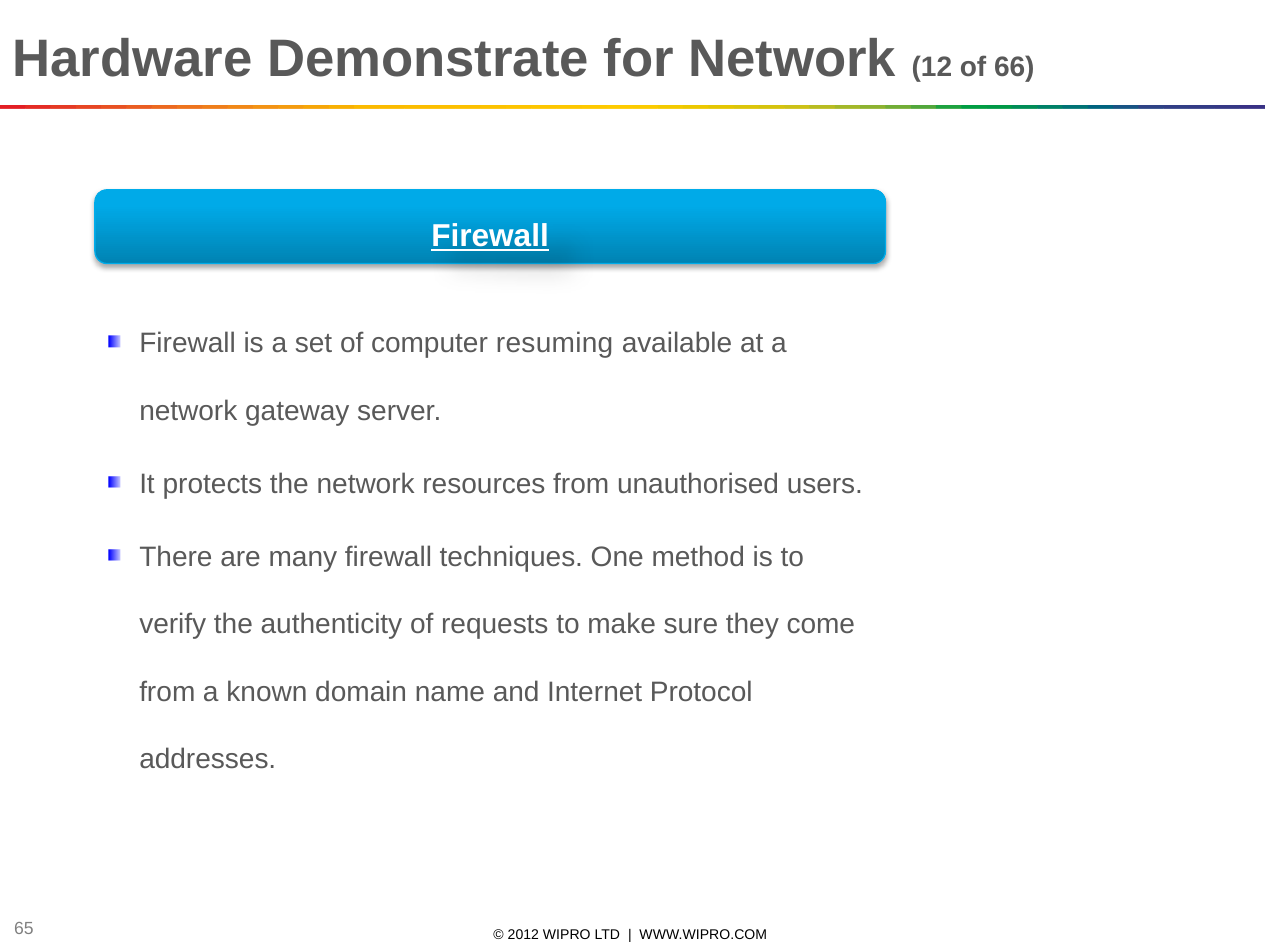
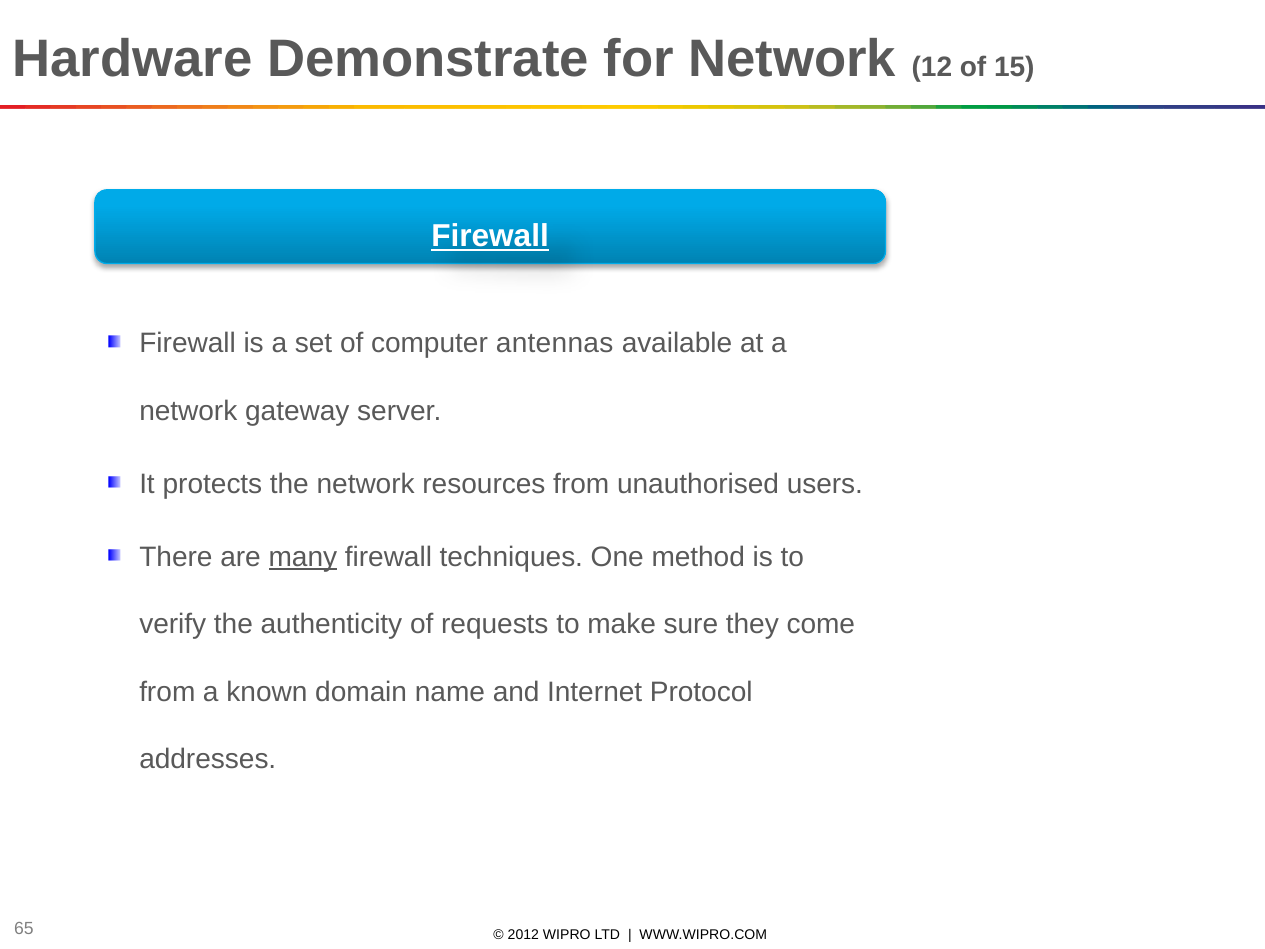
66: 66 -> 15 (1014, 67)
resuming: resuming -> antennas (555, 343)
many underline: none -> present (303, 557)
